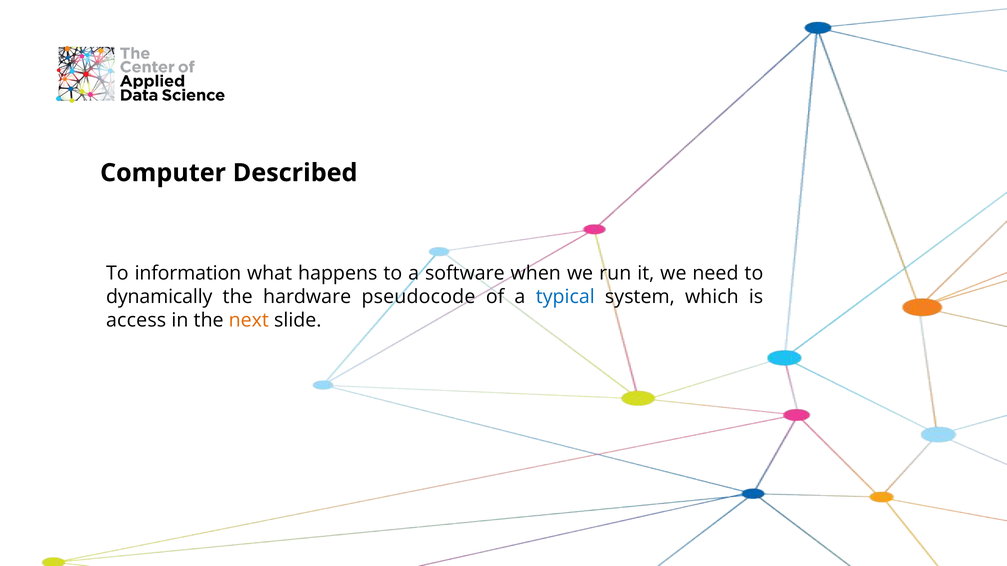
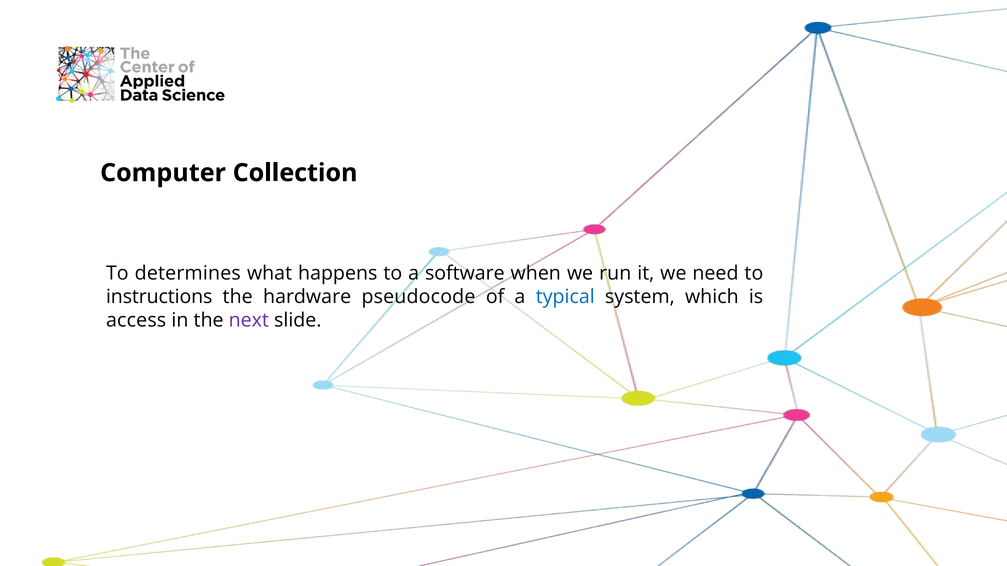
Described: Described -> Collection (295, 173)
information: information -> determines (188, 273)
dynamically: dynamically -> instructions (159, 297)
next colour: orange -> purple (249, 320)
